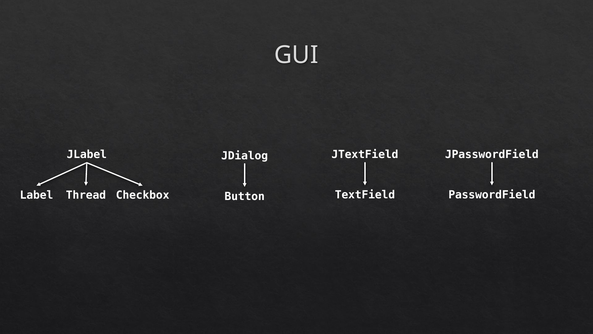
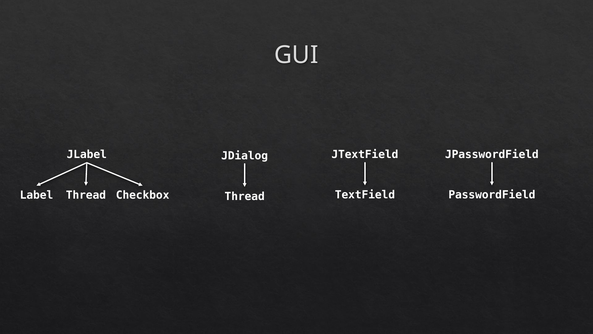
Button: Button -> Thread (245, 196)
